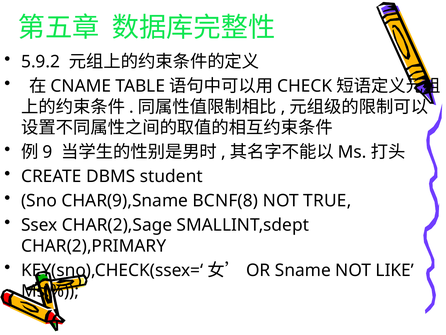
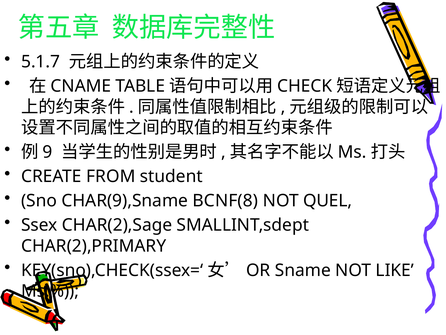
5.9.2: 5.9.2 -> 5.1.7 (41, 62)
DBMS: DBMS -> FROM (111, 176)
TRUE: TRUE -> QUEL (328, 201)
